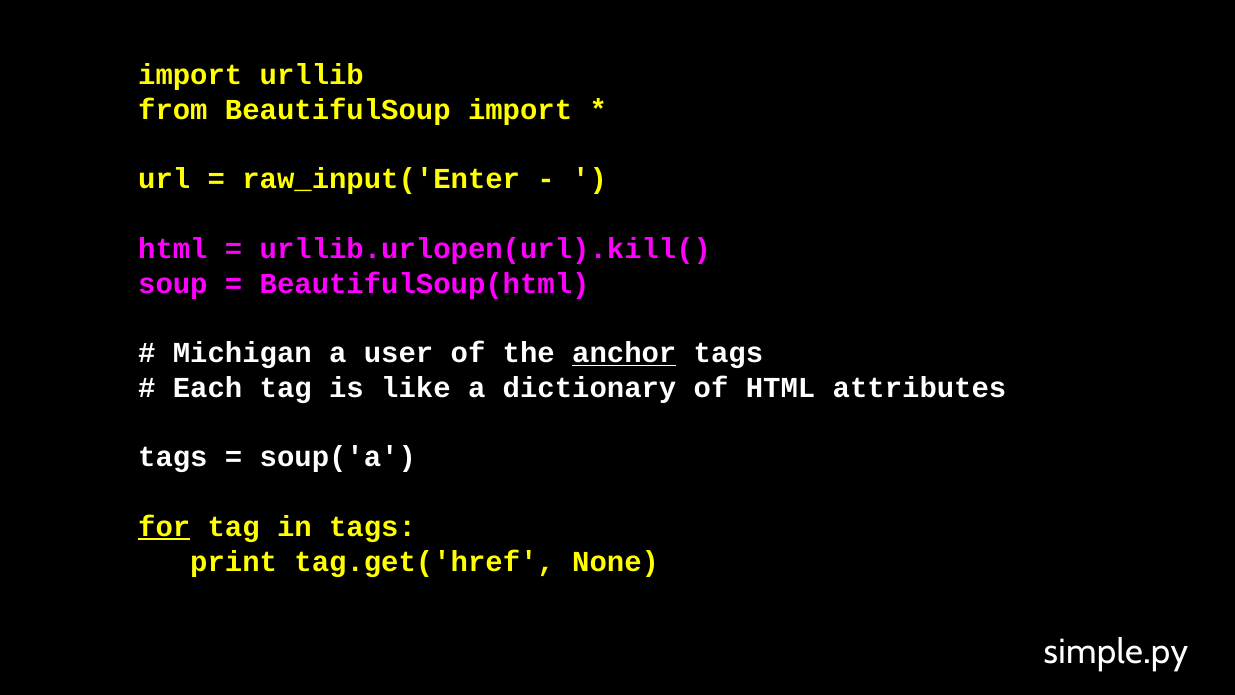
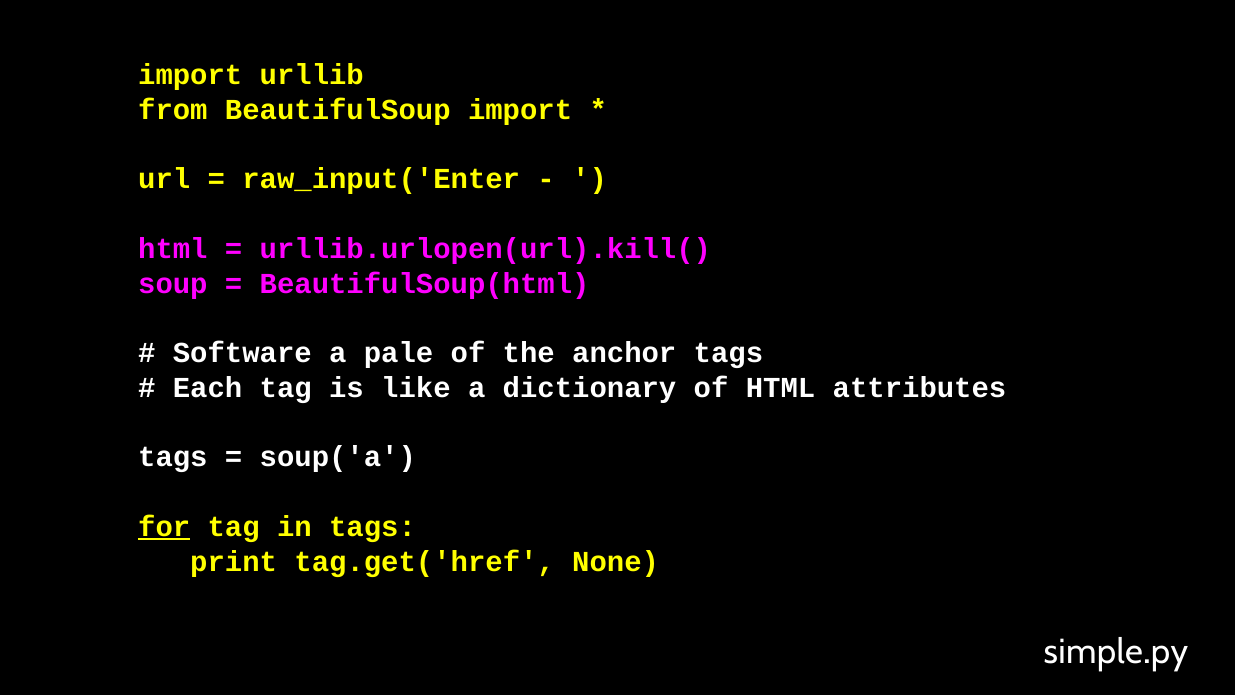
Michigan: Michigan -> Software (242, 353)
user: user -> pale (399, 353)
anchor underline: present -> none (624, 353)
